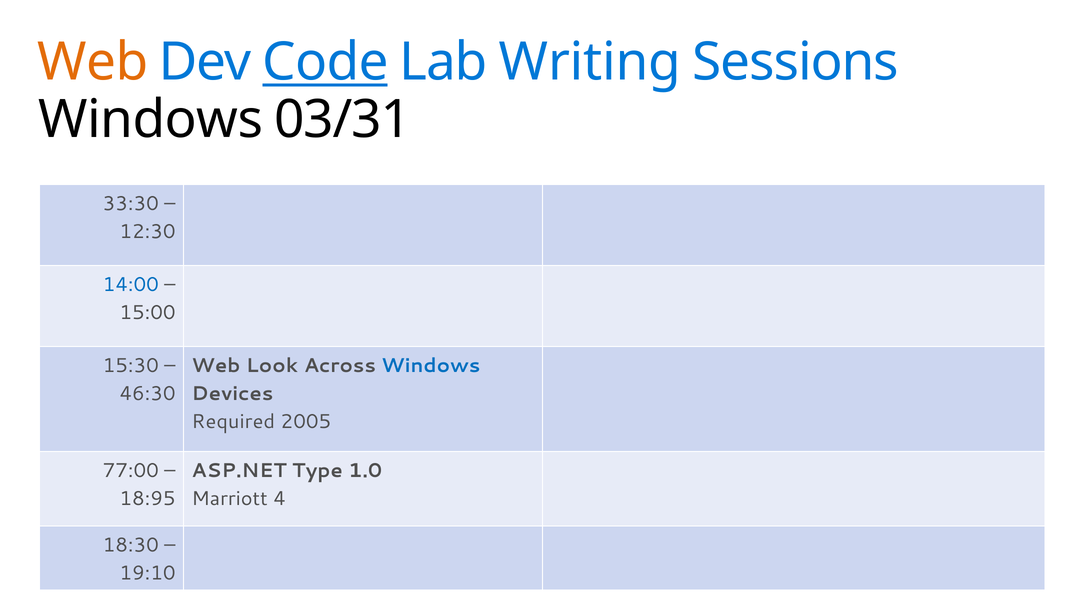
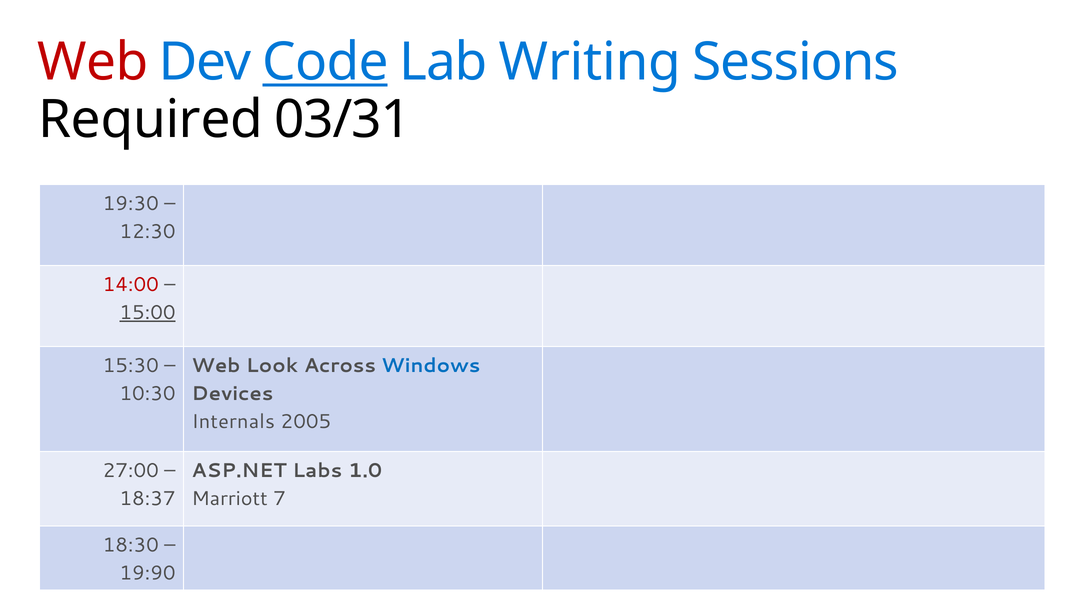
Web colour: orange -> red (93, 62)
Windows: Windows -> Required (151, 120)
33:30: 33:30 -> 19:30 (131, 204)
14:00 colour: blue -> red (131, 285)
15:00 underline: none -> present (148, 313)
46:30: 46:30 -> 10:30 (148, 394)
Required: Required -> Internals (233, 422)
77:00: 77:00 -> 27:00 (131, 471)
Type: Type -> Labs (317, 471)
18:95: 18:95 -> 18:37 (148, 499)
4: 4 -> 7 (279, 499)
19:10: 19:10 -> 19:90 (148, 573)
